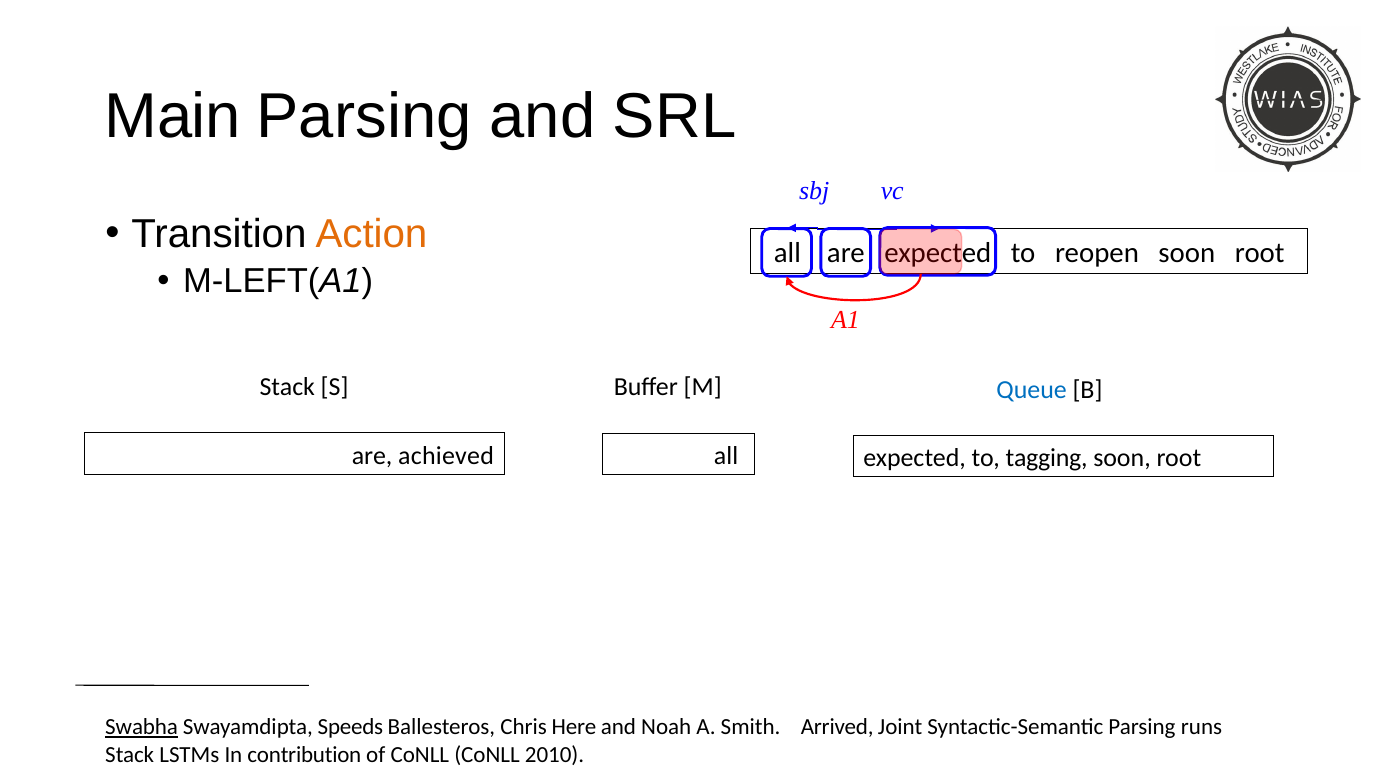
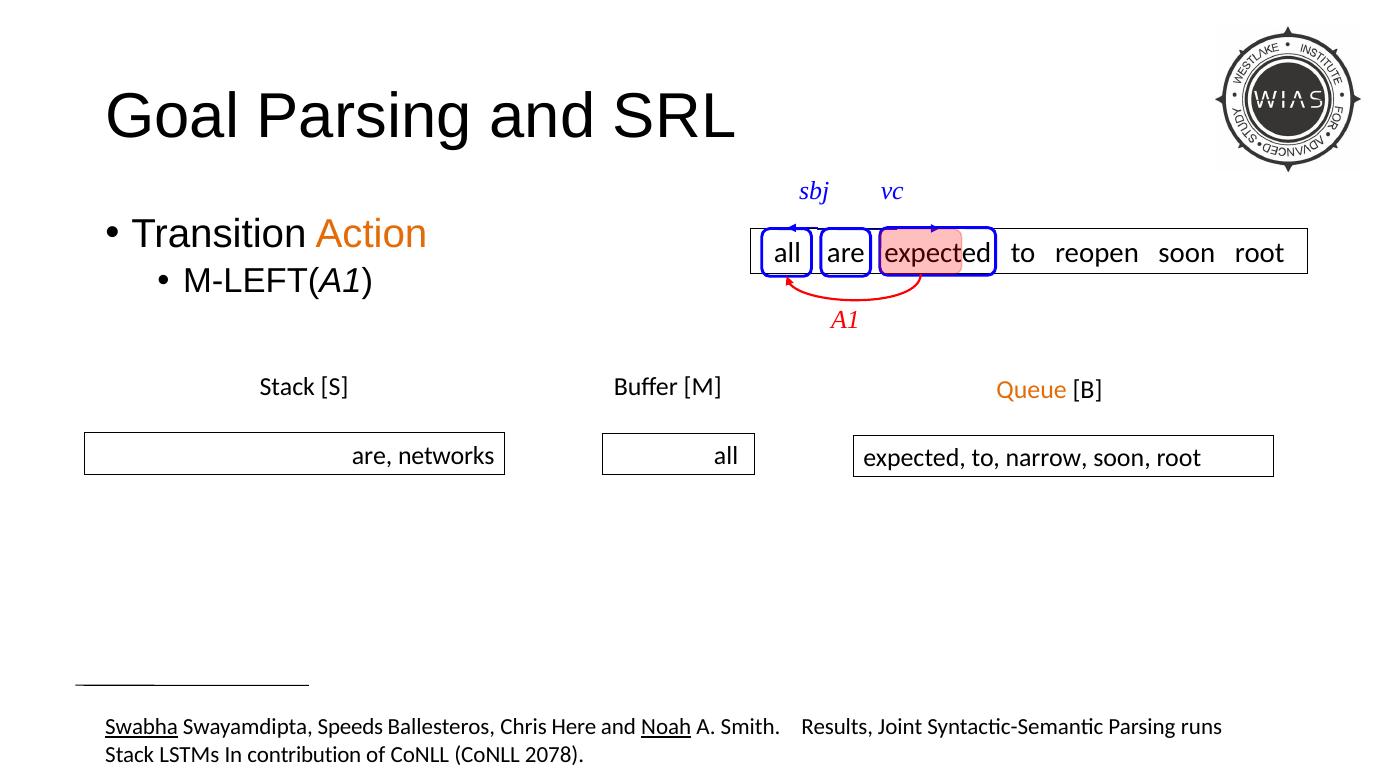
Main: Main -> Goal (172, 116)
Queue colour: blue -> orange (1032, 390)
achieved: achieved -> networks (446, 455)
tagging: tagging -> narrow (1047, 457)
Noah underline: none -> present (666, 727)
Arrived: Arrived -> Results (837, 727)
2010: 2010 -> 2078 (555, 755)
